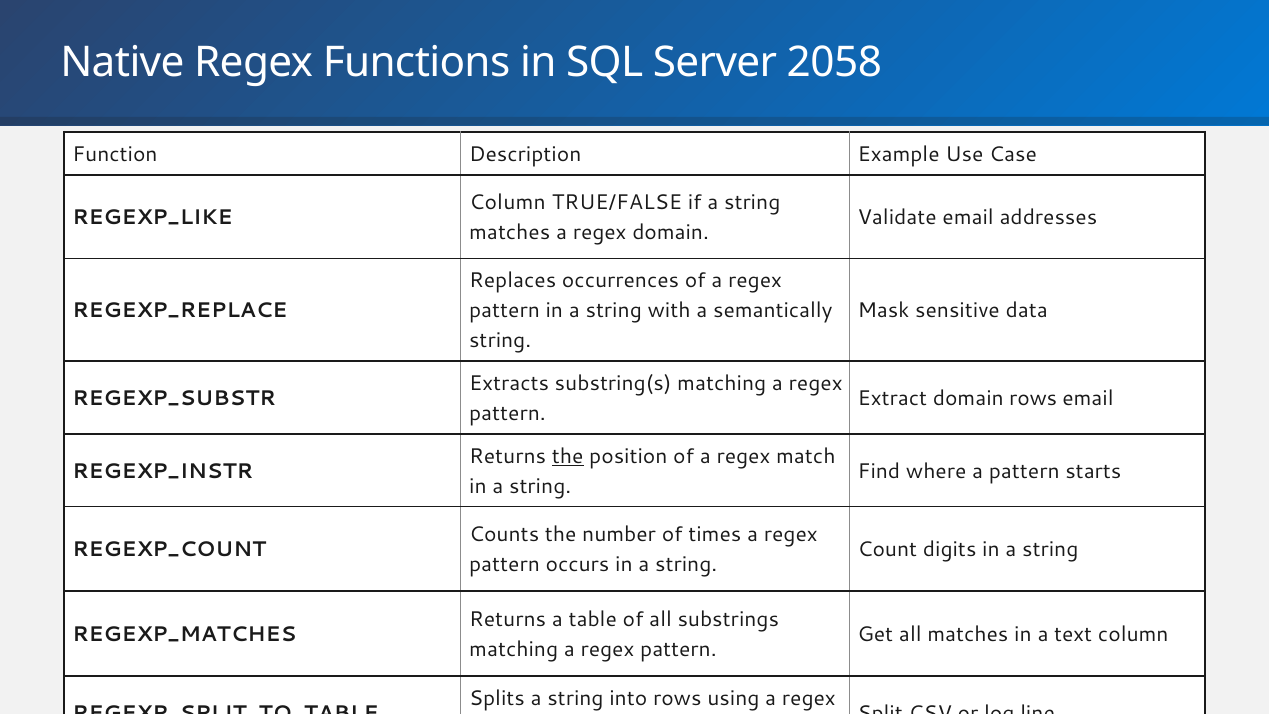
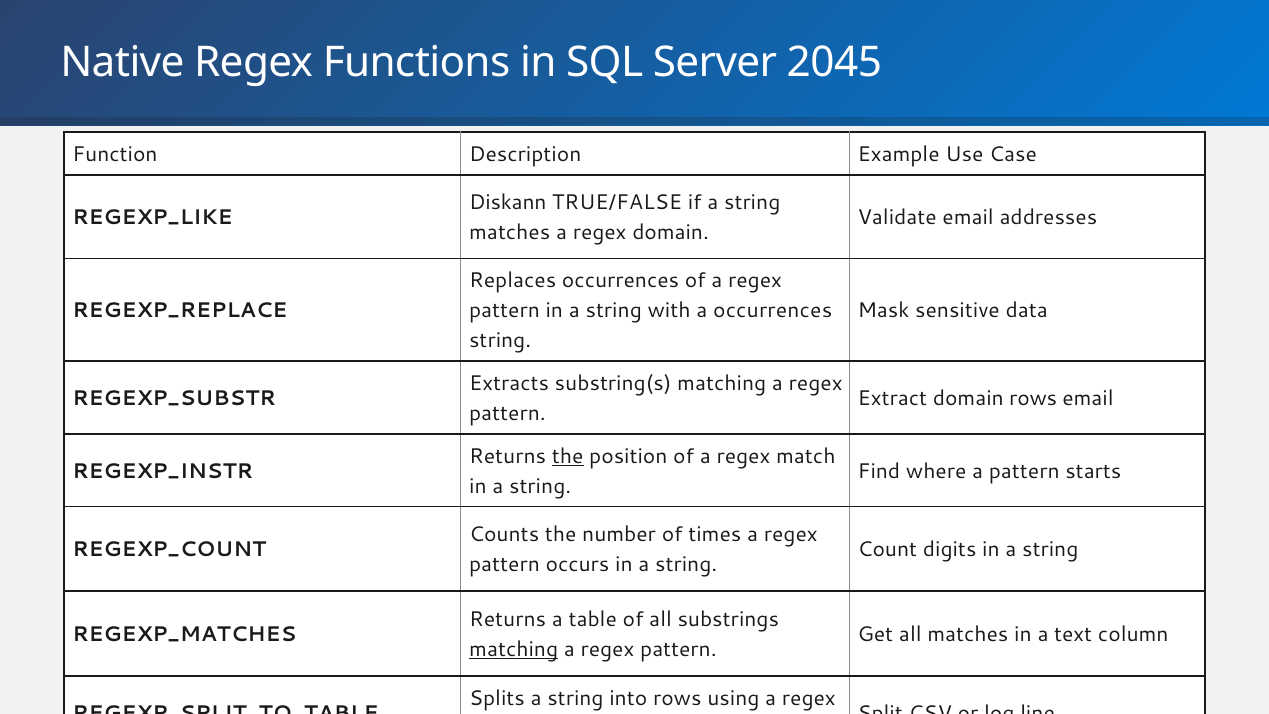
2058: 2058 -> 2045 (834, 62)
Column: Column -> Diskann (508, 203)
a semantically: semantically -> occurrences (773, 311)
matching underline: none -> present (514, 649)
